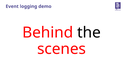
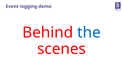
the colour: black -> blue (89, 33)
